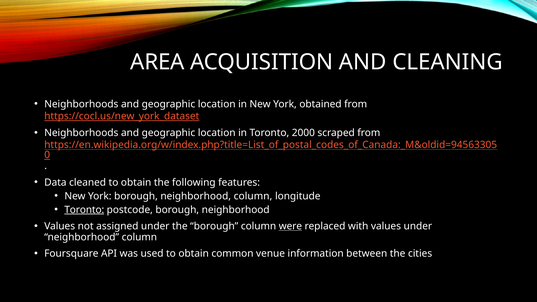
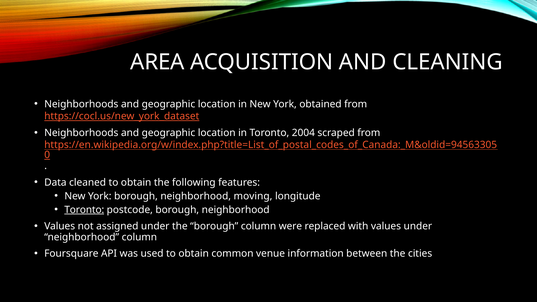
2000: 2000 -> 2004 (303, 133)
borough neighborhood column: column -> moving (253, 196)
were underline: present -> none (290, 226)
